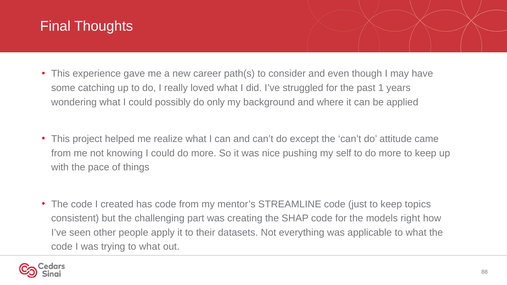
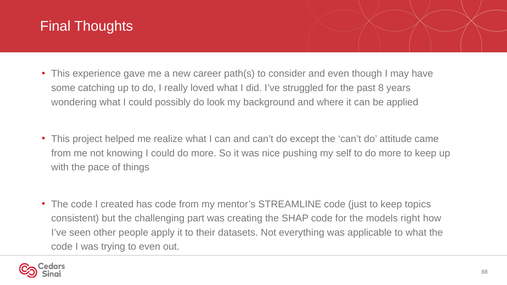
1: 1 -> 8 (381, 88)
only: only -> look (216, 102)
trying to what: what -> even (150, 247)
